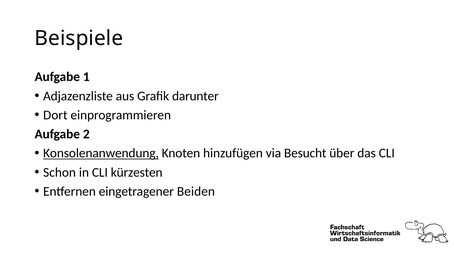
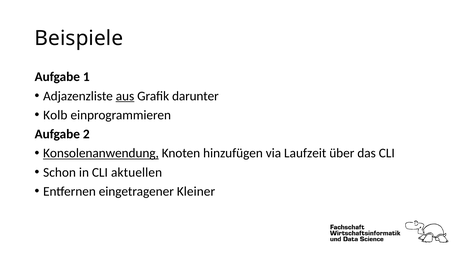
aus underline: none -> present (125, 96)
Dort: Dort -> Kolb (55, 115)
Besucht: Besucht -> Laufzeit (305, 153)
kürzesten: kürzesten -> aktuellen (137, 172)
Beiden: Beiden -> Kleiner (196, 191)
